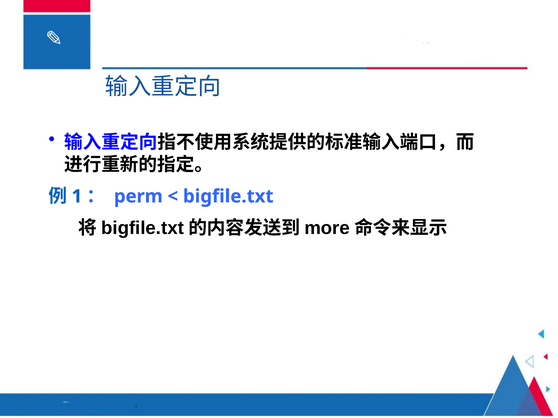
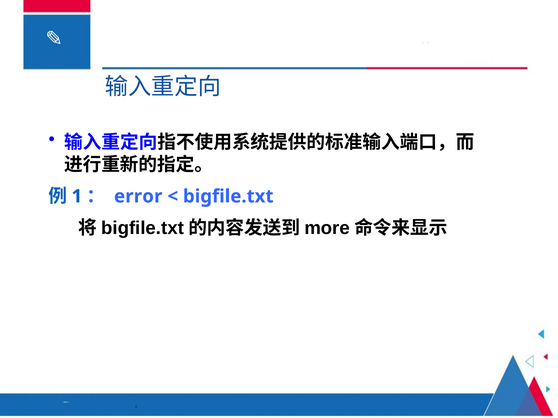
perm: perm -> error (138, 197)
